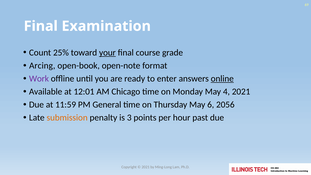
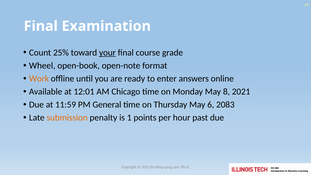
Arcing: Arcing -> Wheel (42, 66)
Work colour: purple -> orange (39, 79)
online underline: present -> none (222, 79)
4: 4 -> 8 (226, 92)
2056: 2056 -> 2083 (225, 105)
3: 3 -> 1 (129, 118)
